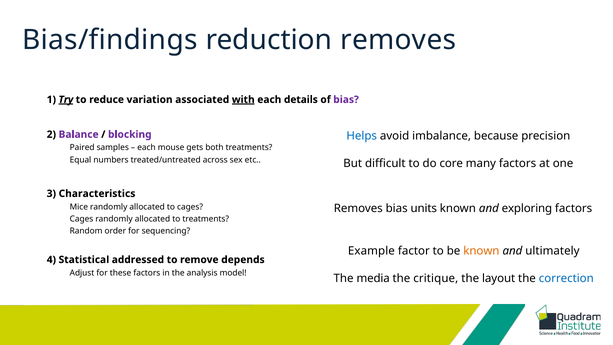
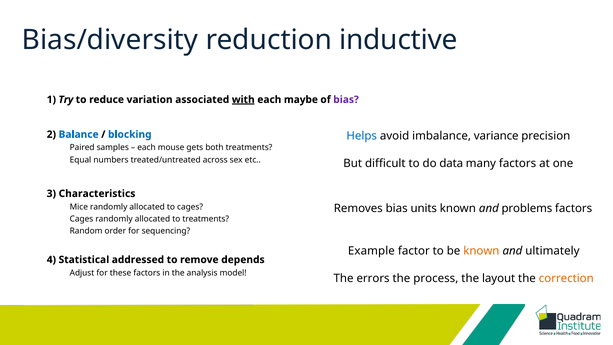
Bias/findings: Bias/findings -> Bias/diversity (110, 40)
reduction removes: removes -> inductive (398, 40)
Try underline: present -> none (66, 100)
details: details -> maybe (301, 100)
Balance colour: purple -> blue (79, 134)
blocking colour: purple -> blue (130, 134)
because: because -> variance (496, 136)
core: core -> data (451, 164)
exploring: exploring -> problems (527, 208)
media: media -> errors (373, 278)
critique: critique -> process (436, 278)
correction colour: blue -> orange (566, 278)
